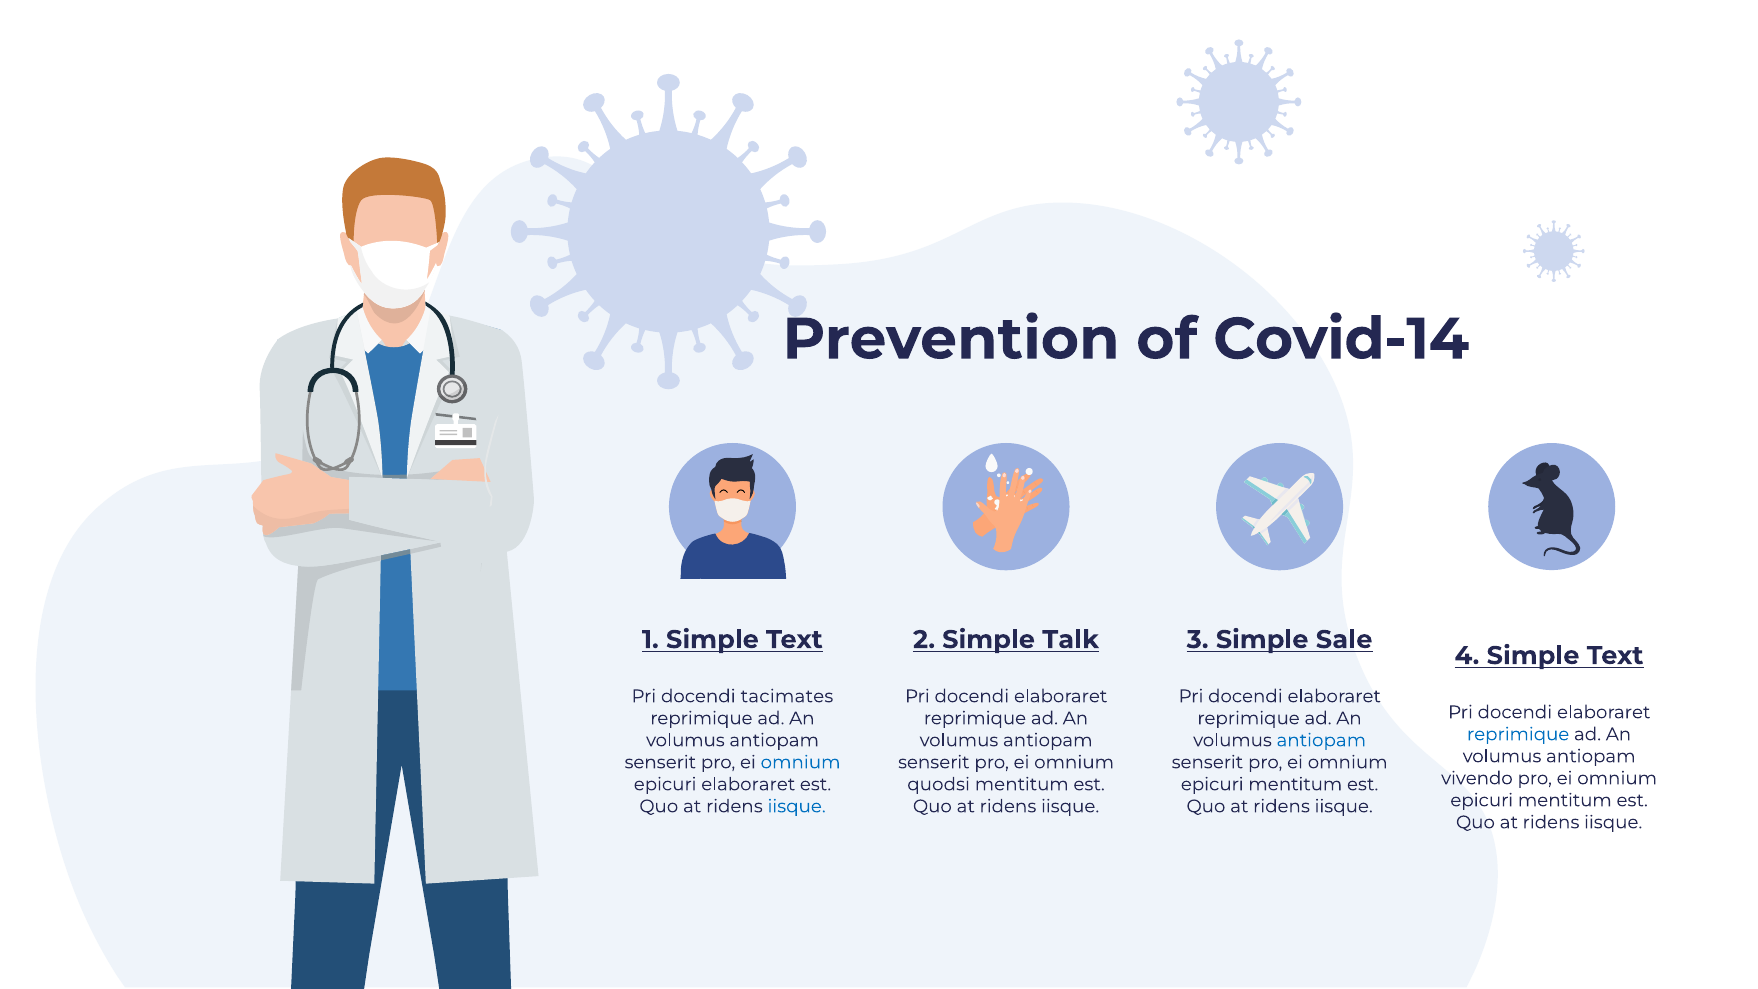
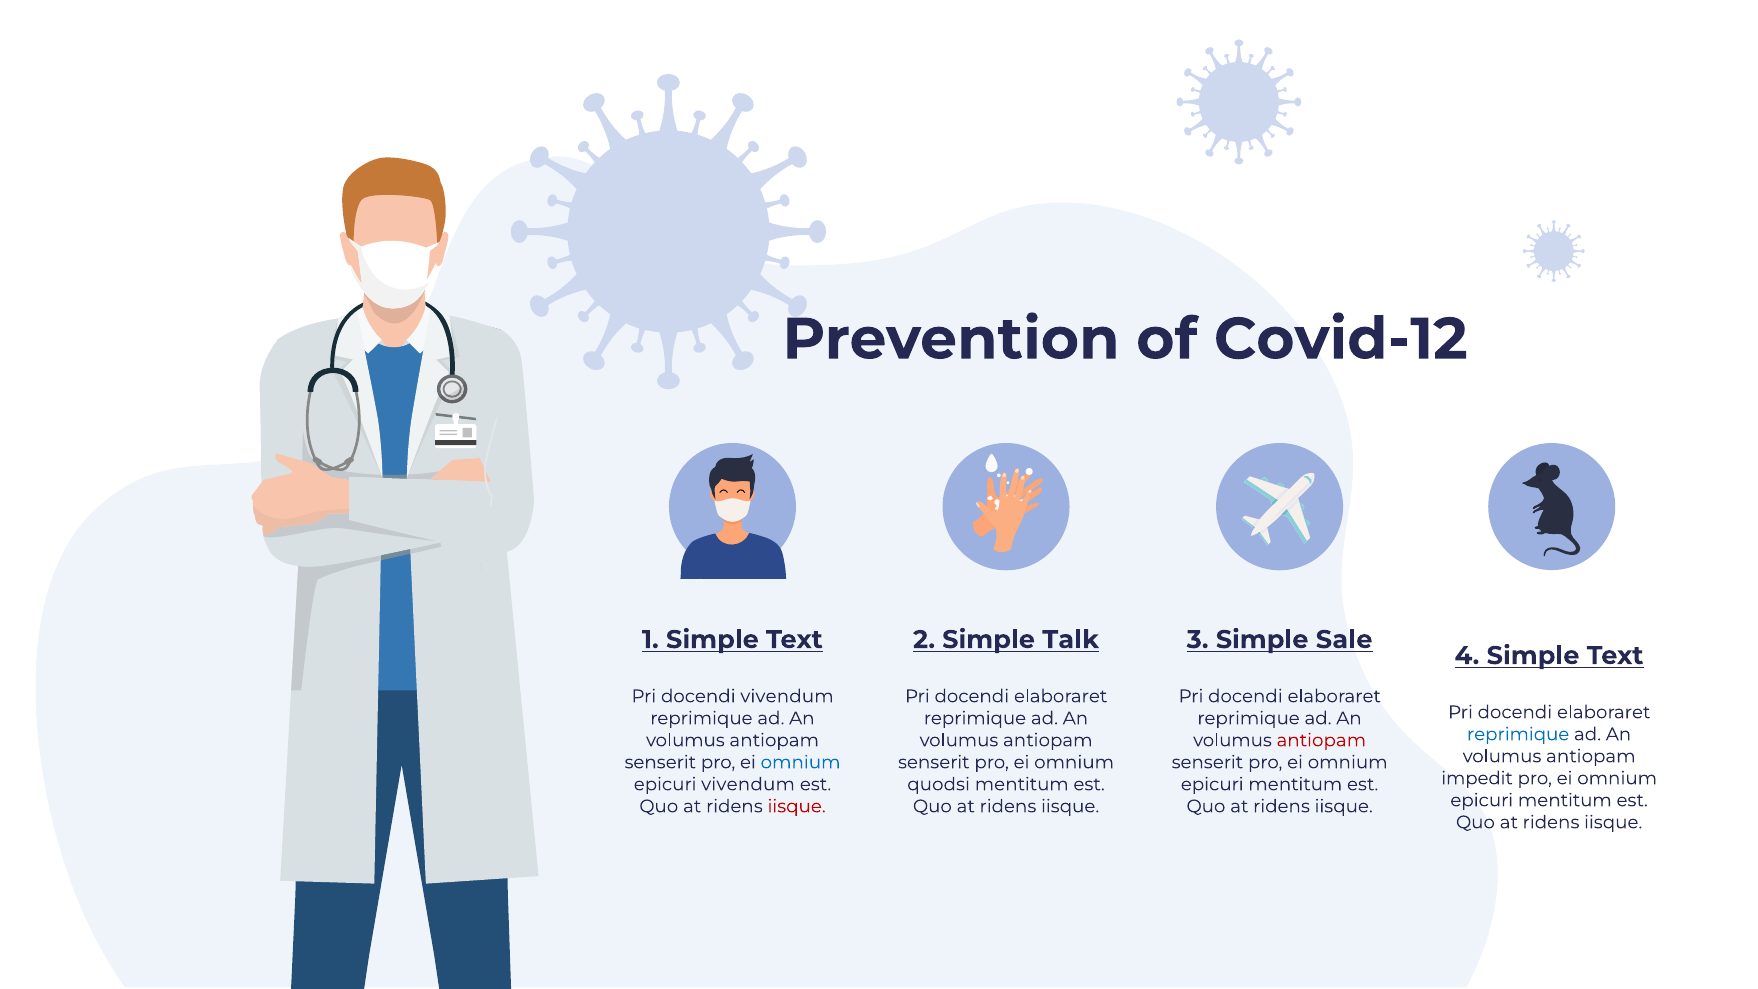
Covid-14: Covid-14 -> Covid-12 (1341, 339)
docendi tacimates: tacimates -> vivendum (787, 696)
antiopam colour: blue -> red (1321, 740)
vivendo: vivendo -> impedit (1477, 778)
epicuri elaboraret: elaboraret -> vivendum (748, 784)
iisque colour: blue -> red (797, 806)
